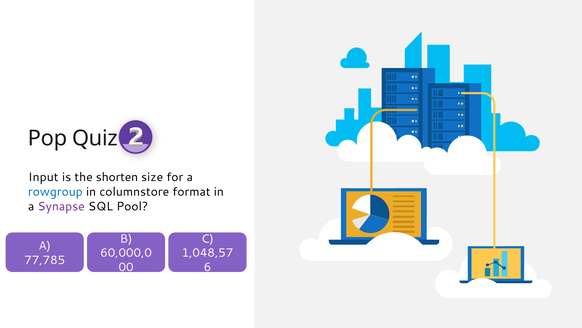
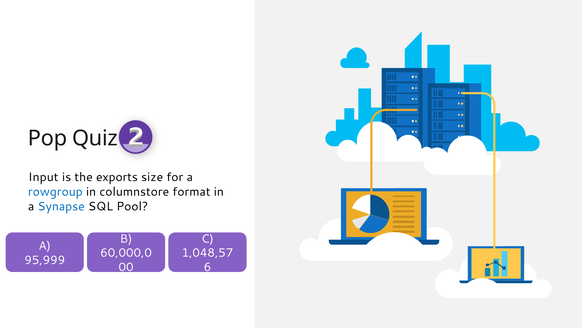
shorten: shorten -> exports (117, 177)
Synapse colour: purple -> blue (61, 206)
77,785: 77,785 -> 95,999 (45, 260)
